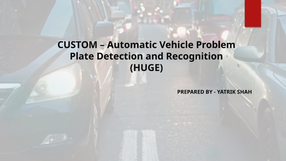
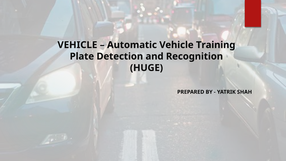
CUSTOM: CUSTOM -> VEHICLE (77, 45)
Problem: Problem -> Training (216, 45)
